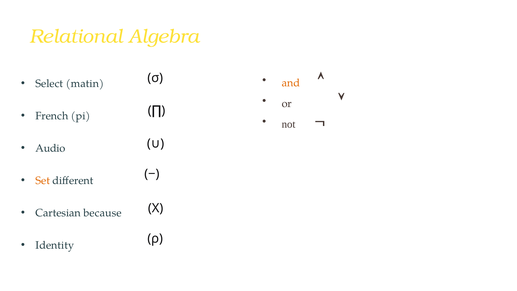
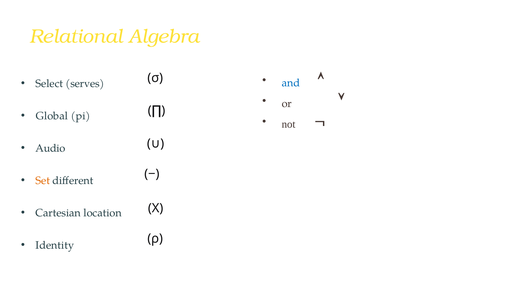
matin: matin -> serves (85, 83)
and colour: orange -> blue (291, 83)
French: French -> Global (52, 116)
because: because -> location (103, 213)
